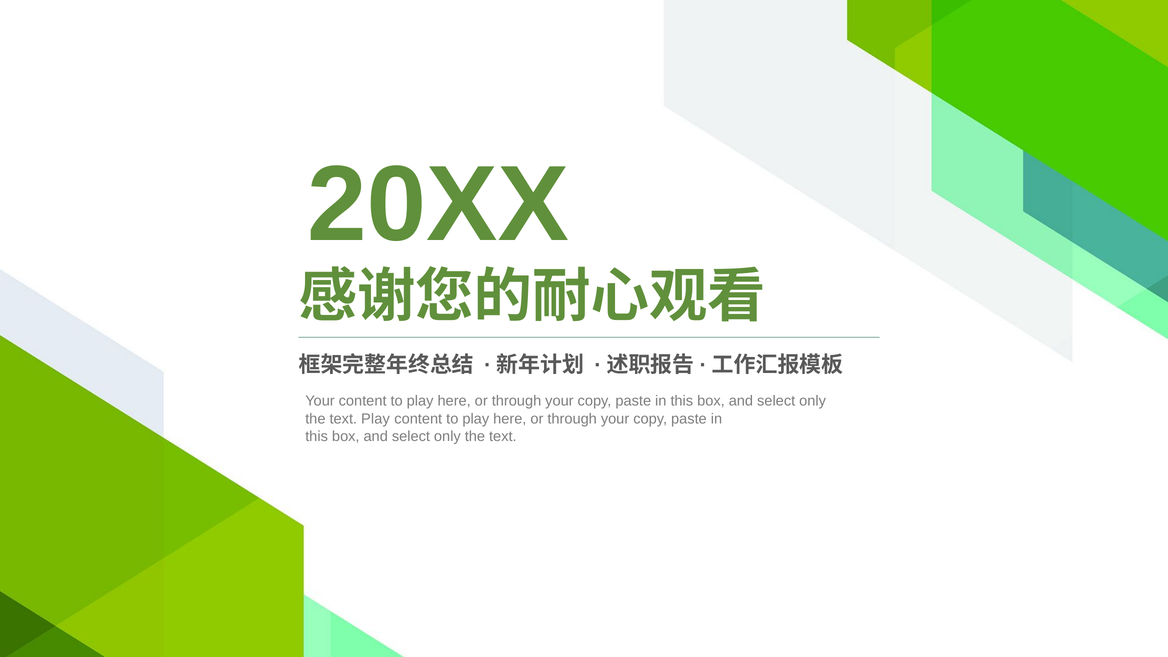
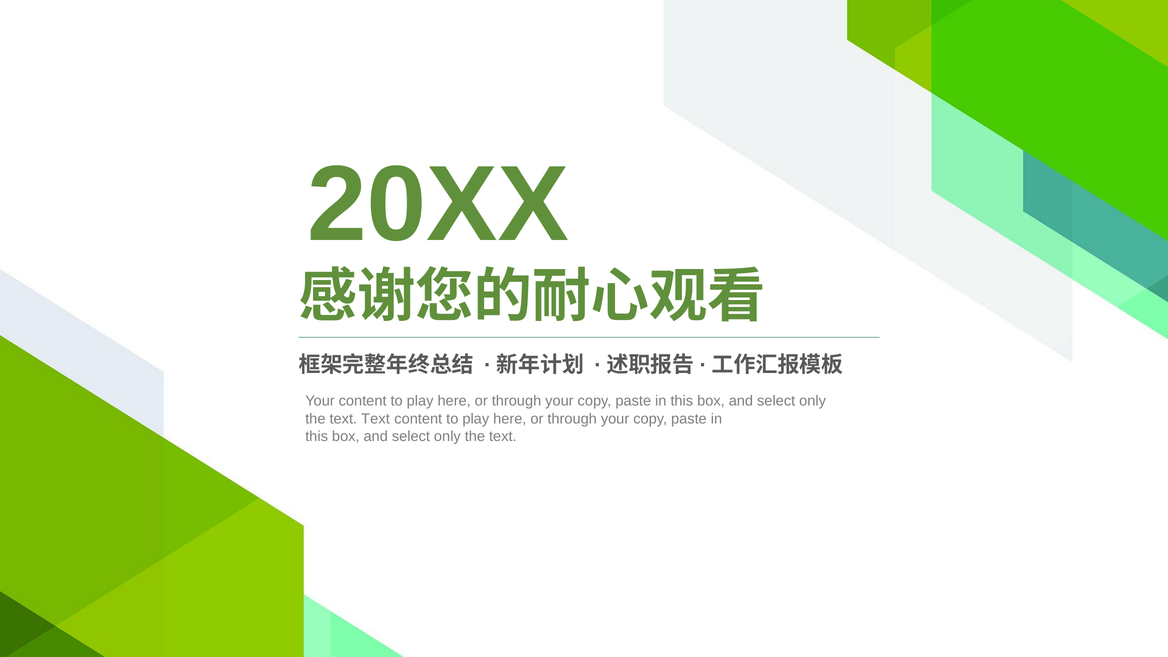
text Play: Play -> Text (376, 419)
